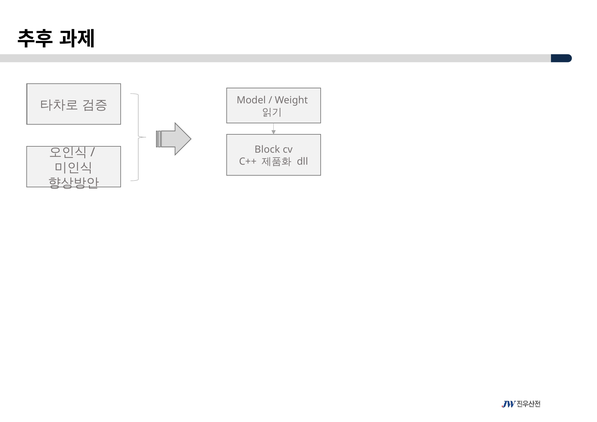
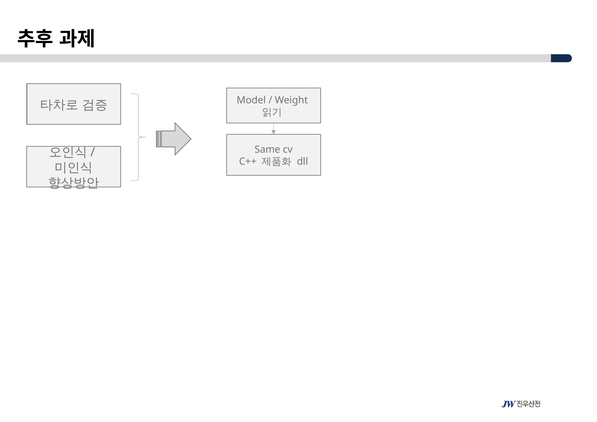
Block: Block -> Same (267, 150)
